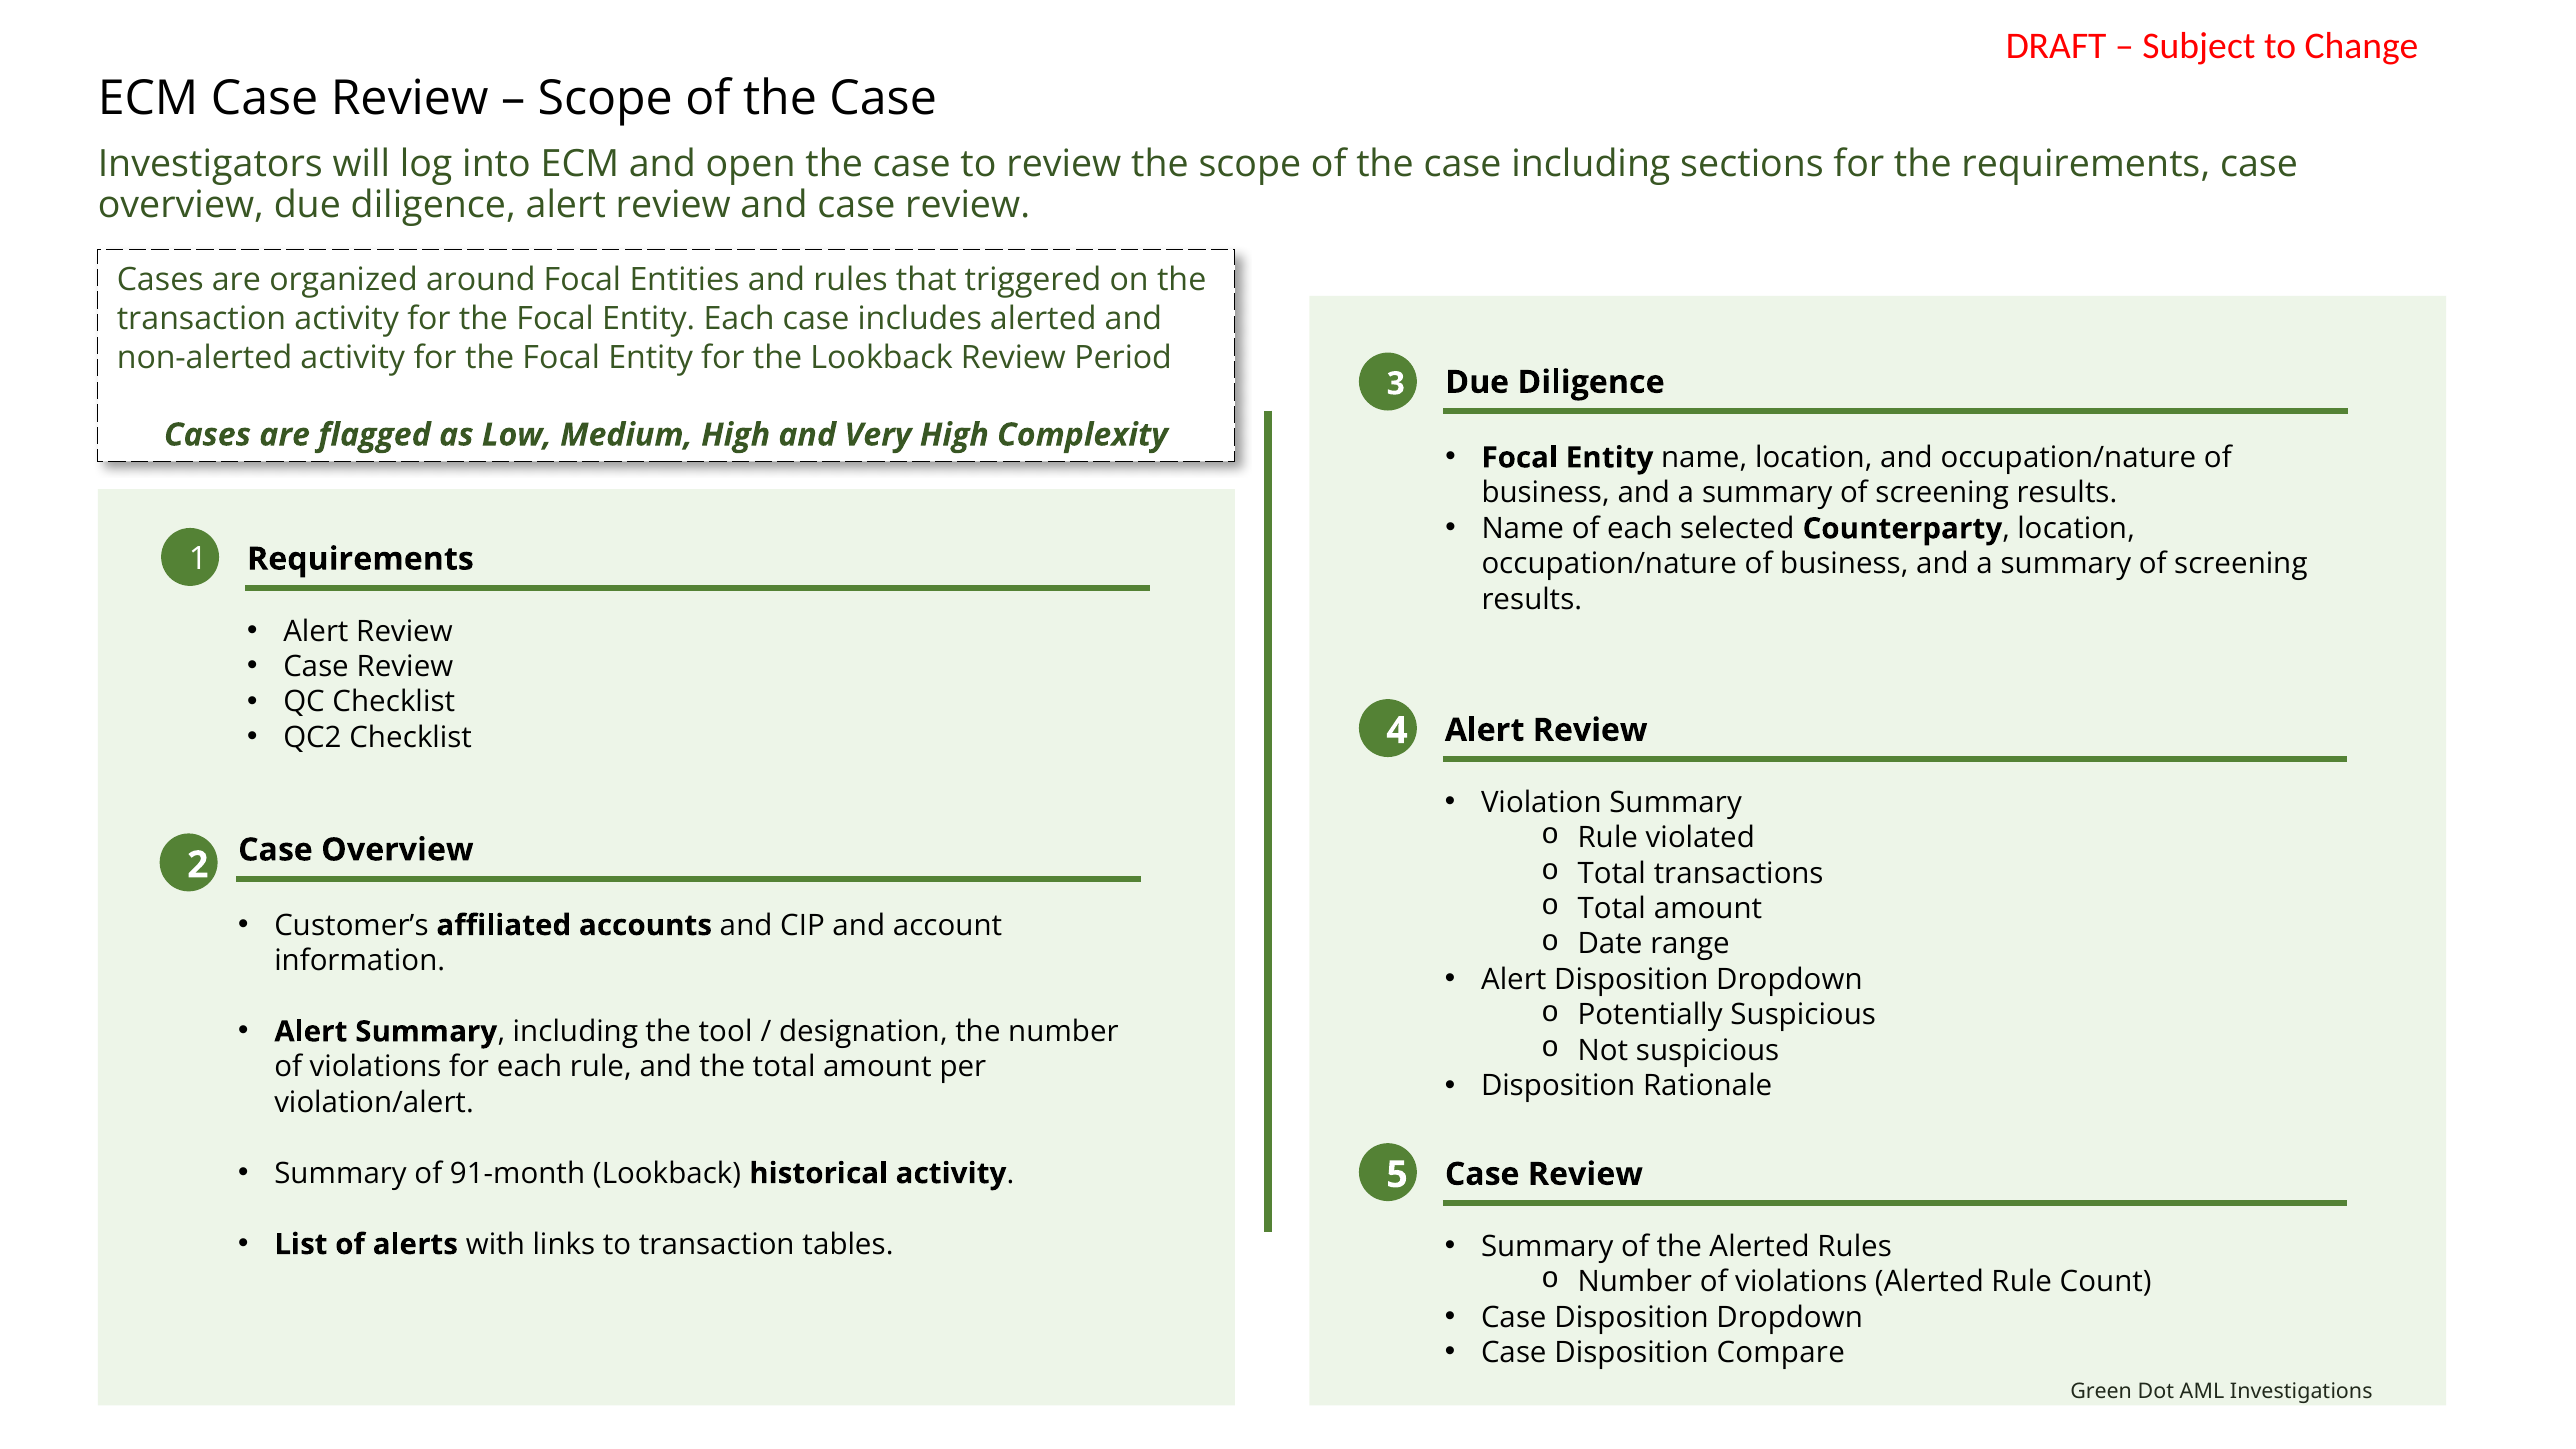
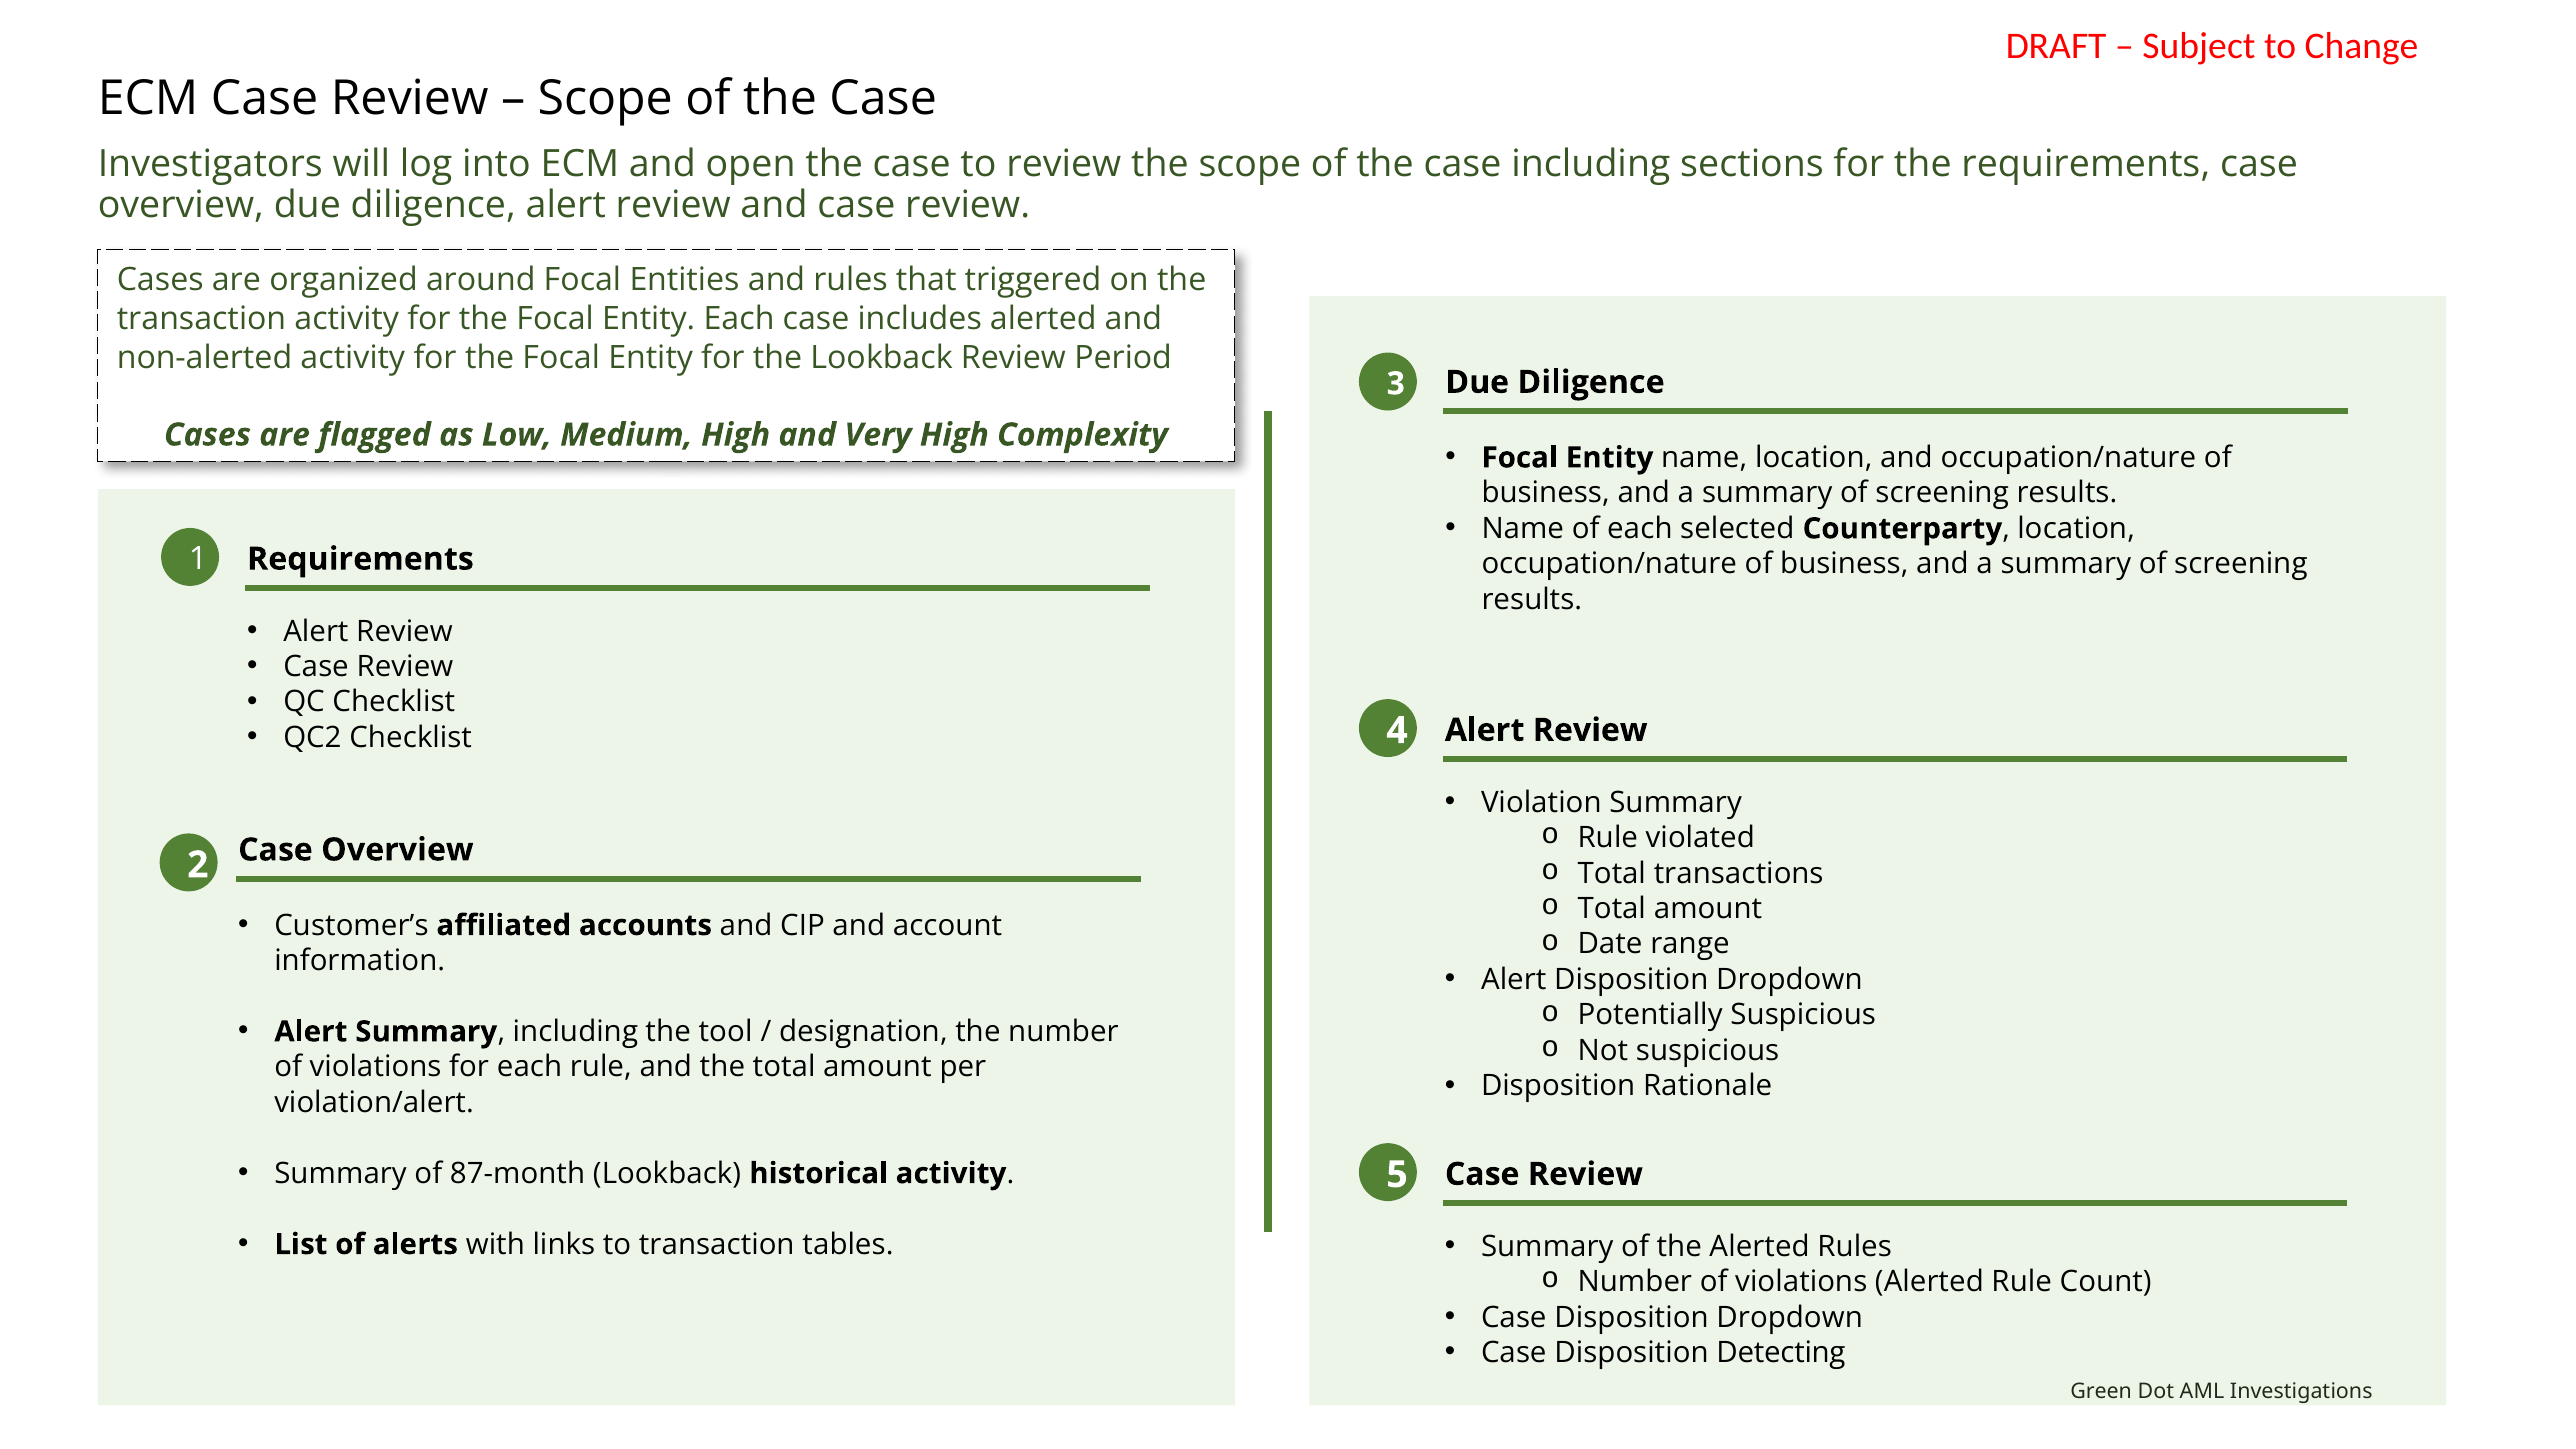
91-month: 91-month -> 87-month (518, 1173)
Compare: Compare -> Detecting (1781, 1353)
